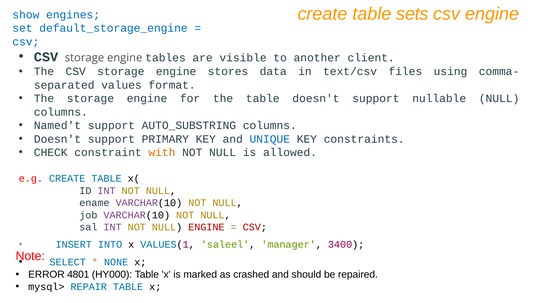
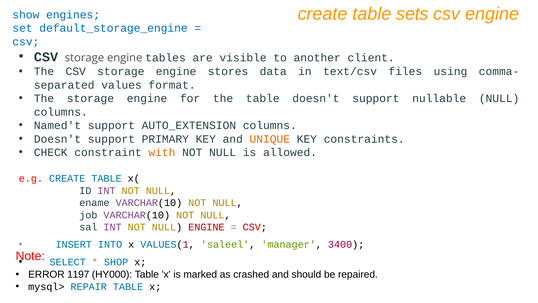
AUTO_SUBSTRING: AUTO_SUBSTRING -> AUTO_EXTENSION (189, 125)
UNIQUE colour: blue -> orange (270, 139)
NONE: NONE -> SHOP (116, 262)
4801: 4801 -> 1197 (78, 274)
